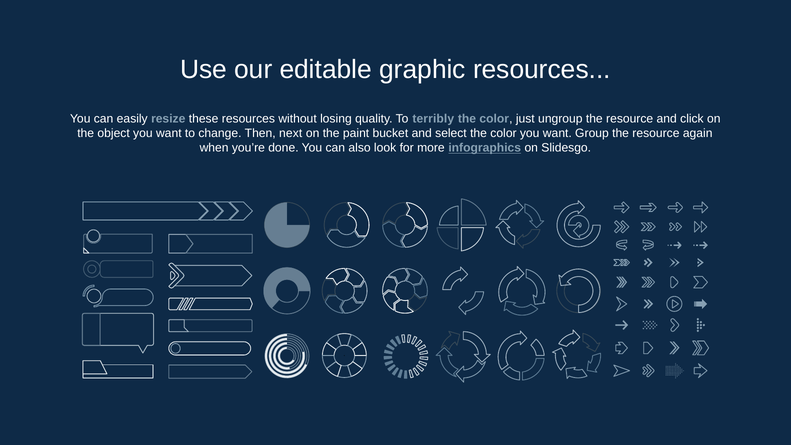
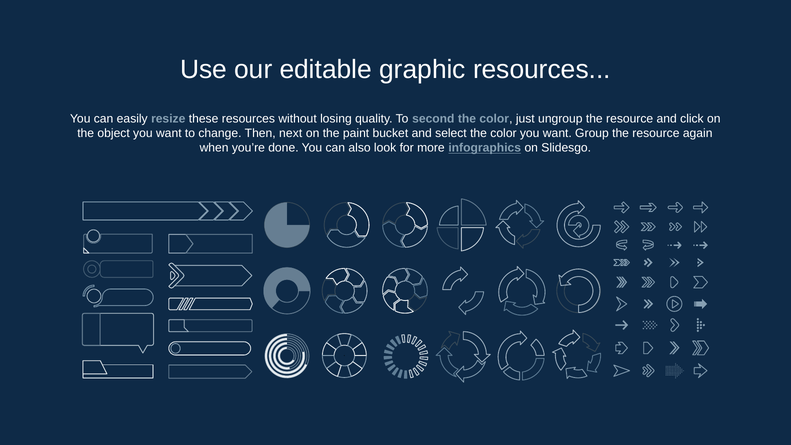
terribly: terribly -> second (433, 119)
